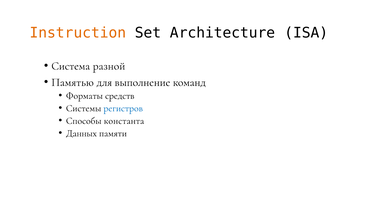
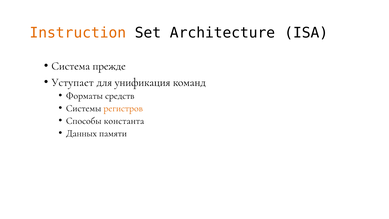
разной: разной -> прежде (109, 66)
Памятью: Памятью -> Уступает (73, 82)
выполнение: выполнение -> унификация (142, 82)
регистров colour: blue -> orange (123, 108)
